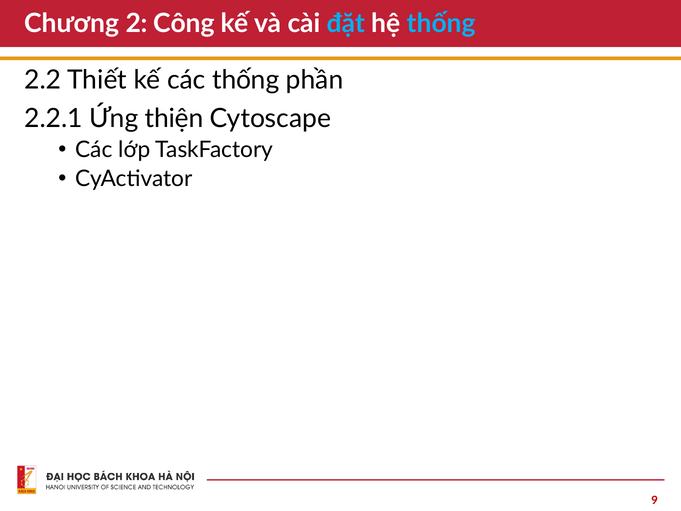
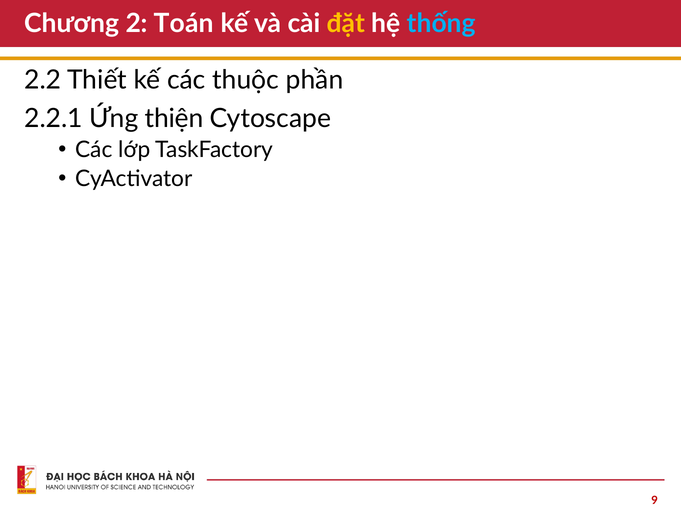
Công: Công -> Toán (184, 23)
đặt colour: light blue -> yellow (346, 23)
các thống: thống -> thuộc (246, 80)
